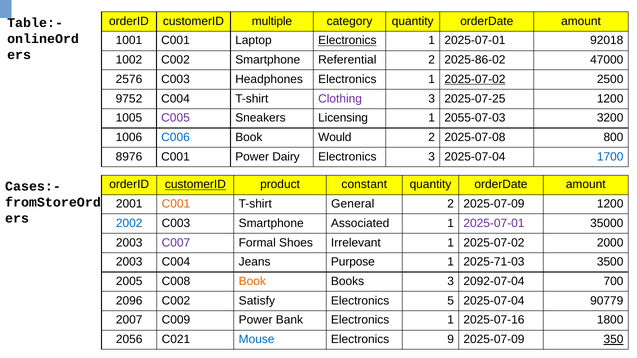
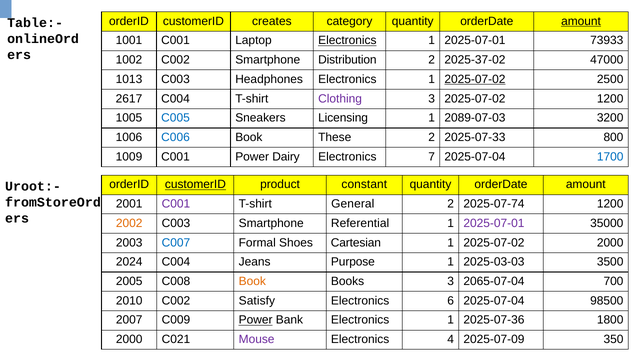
multiple: multiple -> creates (272, 21)
amount underline: none -> present (581, 21)
92018: 92018 -> 73933 (607, 41)
Referential: Referential -> Distribution (347, 60)
2025-86-02: 2025-86-02 -> 2025-37-02 (475, 60)
2576: 2576 -> 1013 (129, 79)
9752: 9752 -> 2617 (129, 99)
3 2025-07-25: 2025-07-25 -> 2025-07-02 (475, 99)
C005 colour: purple -> blue (176, 118)
2055-07-03: 2055-07-03 -> 2089-07-03 (475, 118)
Would: Would -> These (335, 137)
2025-07-08: 2025-07-08 -> 2025-07-33 (475, 137)
8976: 8976 -> 1009 (129, 157)
Electronics 3: 3 -> 7 (432, 157)
Cases:-: Cases:- -> Uroot:- (33, 187)
C001 colour: orange -> purple (176, 204)
2 2025-07-09: 2025-07-09 -> 2025-07-74 (494, 204)
2002 colour: blue -> orange (129, 223)
Associated: Associated -> Referential (360, 223)
C007 colour: purple -> blue (176, 243)
Irrelevant: Irrelevant -> Cartesian (356, 243)
2003: 2003 -> 2024 (129, 262)
2025-71-03: 2025-71-03 -> 2025-03-03 (494, 262)
2092-07-04: 2092-07-04 -> 2065-07-04 (494, 282)
2096: 2096 -> 2010 (129, 301)
5: 5 -> 6 (451, 301)
90779: 90779 -> 98500 (607, 301)
Power underline: none -> present (256, 320)
2025-07-16: 2025-07-16 -> 2025-07-36 (494, 320)
2056: 2056 -> 2000 (129, 340)
Mouse colour: blue -> purple (257, 340)
9: 9 -> 4 (451, 340)
350 underline: present -> none (613, 340)
